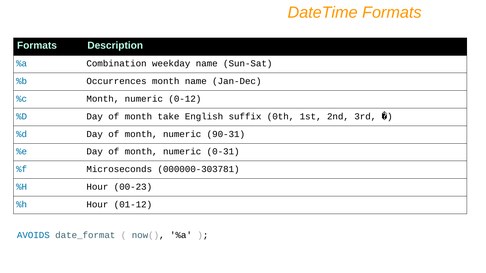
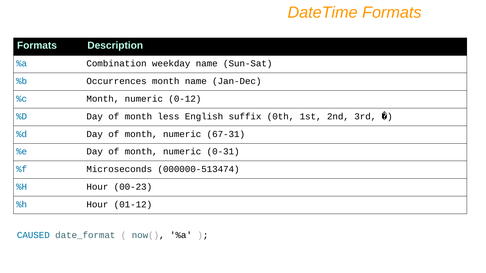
take: take -> less (168, 117)
90-31: 90-31 -> 67-31 (226, 134)
000000-303781: 000000-303781 -> 000000-513474 (199, 169)
AVOIDS: AVOIDS -> CAUSED (33, 235)
